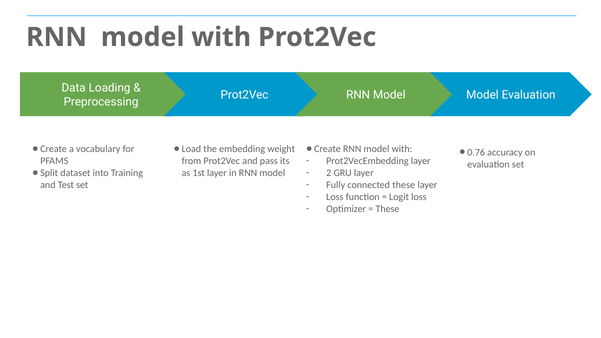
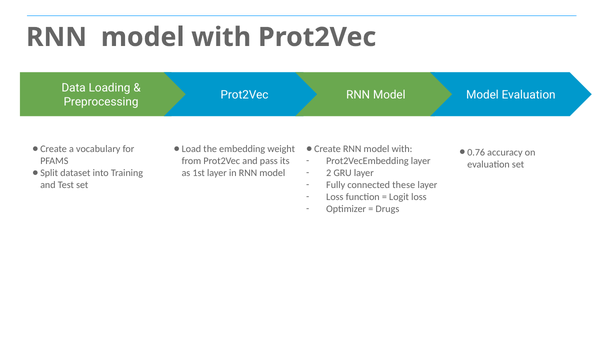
These: These -> Drugs (387, 209)
